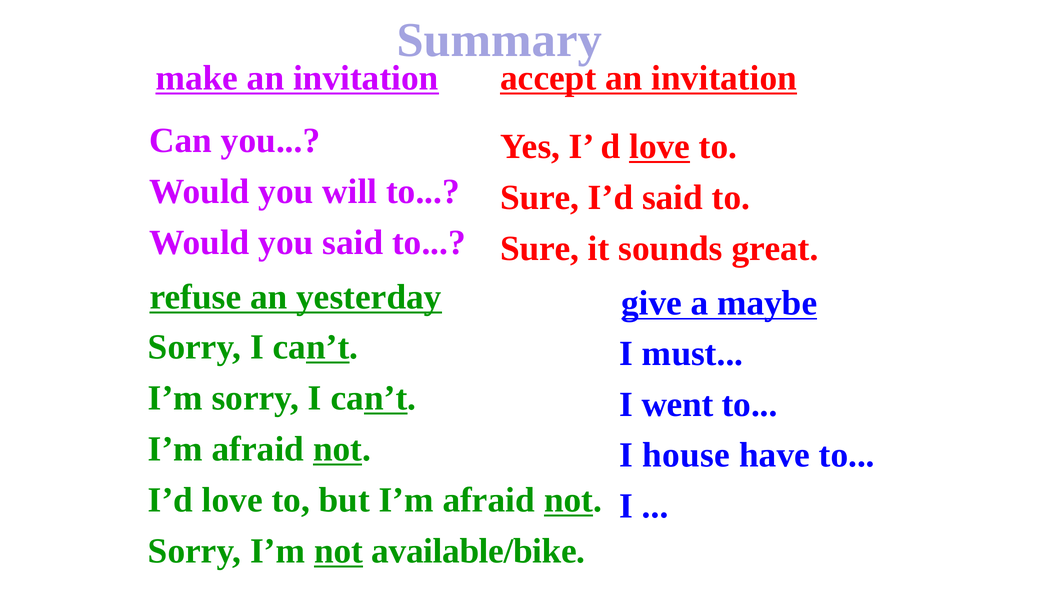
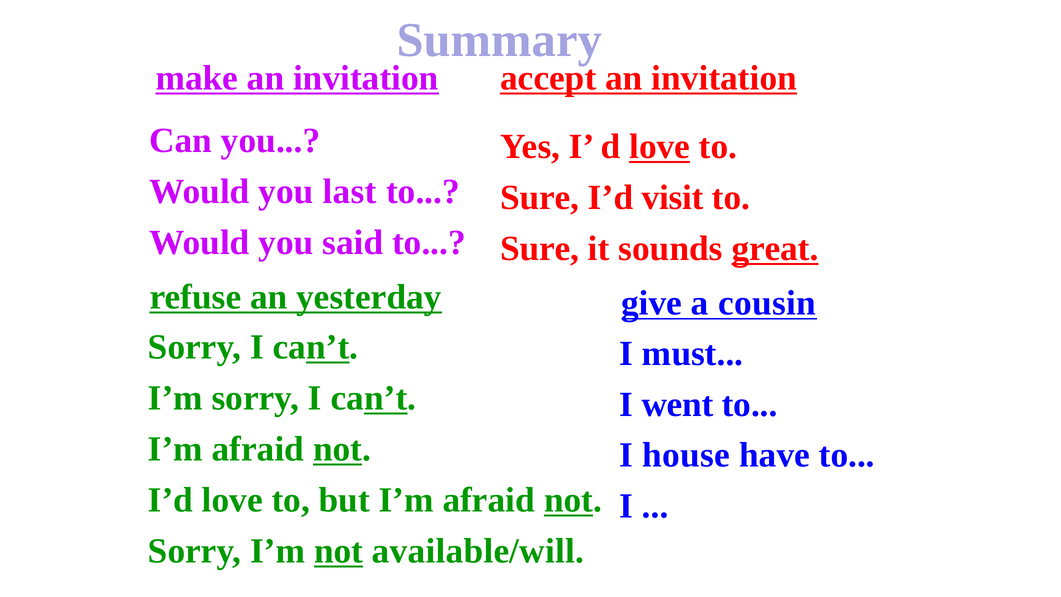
will: will -> last (350, 191)
I’d said: said -> visit (673, 198)
great underline: none -> present (775, 249)
maybe: maybe -> cousin (767, 303)
available/bike: available/bike -> available/will (478, 551)
